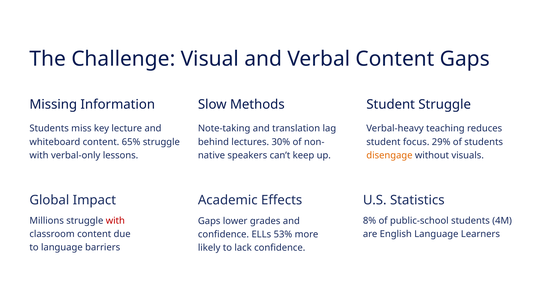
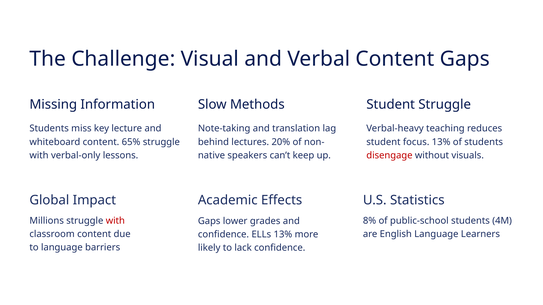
30%: 30% -> 20% (281, 142)
focus 29%: 29% -> 13% (441, 142)
disengage colour: orange -> red (389, 156)
ELLs 53%: 53% -> 13% (283, 235)
